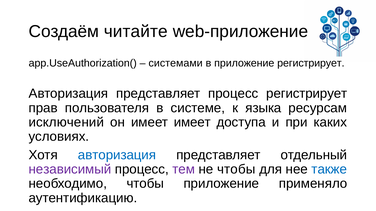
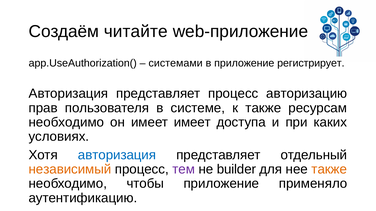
процесс регистрирует: регистрирует -> авторизацию (307, 94)
к языка: языка -> также (263, 108)
исключений: исключений -> необходимо (66, 123)
независимый colour: purple -> orange (70, 170)
не чтобы: чтобы -> builder (236, 170)
также colour: blue -> orange (329, 170)
